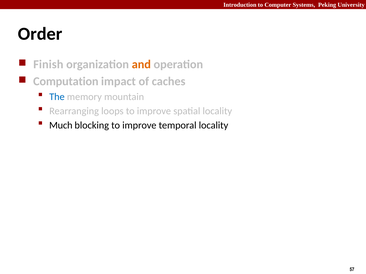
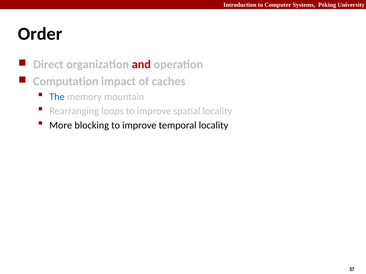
Finish: Finish -> Direct (48, 65)
and colour: orange -> red (141, 65)
Much: Much -> More (61, 125)
